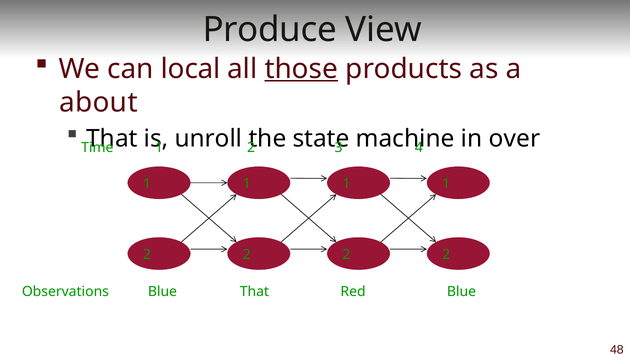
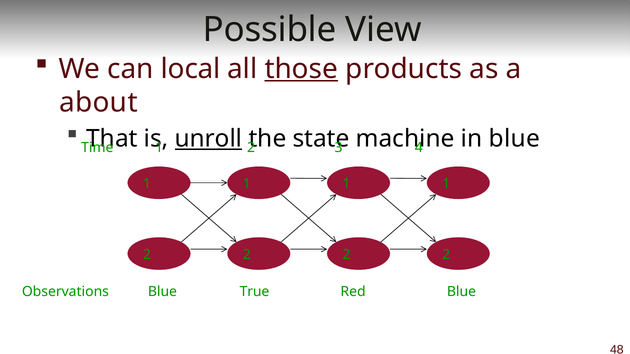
Produce: Produce -> Possible (270, 30)
unroll underline: none -> present (209, 139)
in over: over -> blue (514, 139)
Blue That: That -> True (254, 292)
